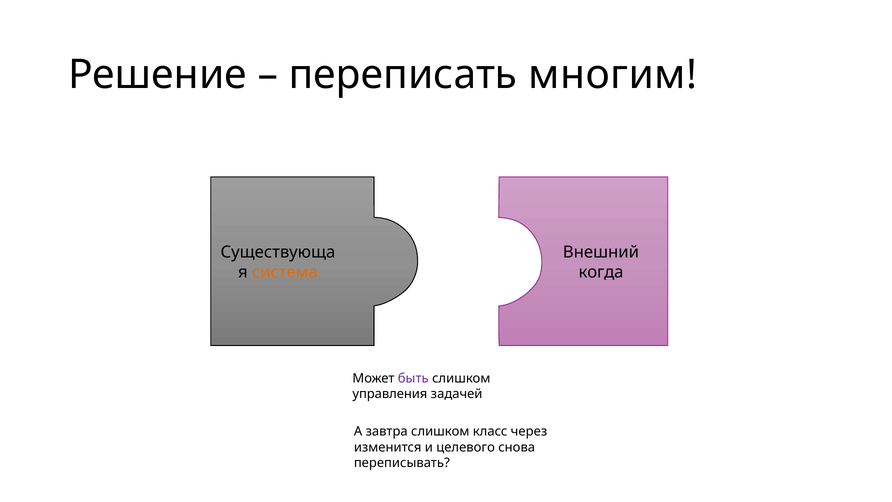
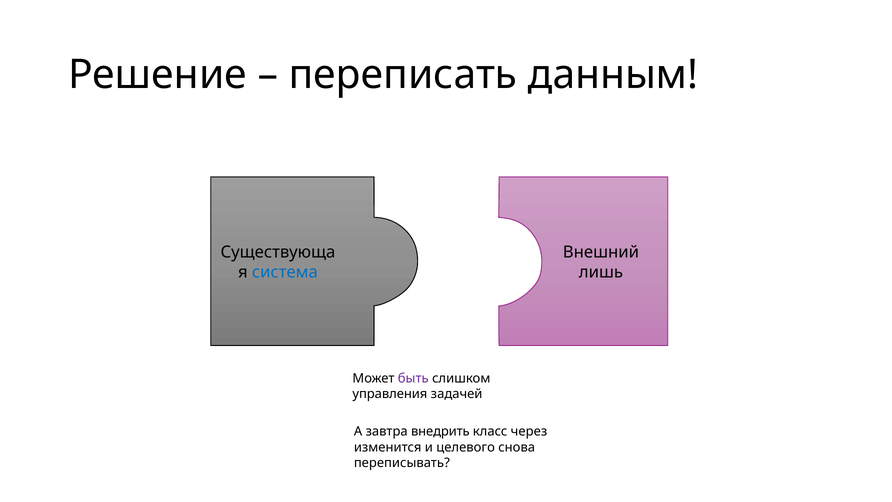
многим: многим -> данным (613, 75)
система colour: orange -> blue (285, 272)
когда: когда -> лишь (601, 272)
завтра слишком: слишком -> внедрить (440, 431)
